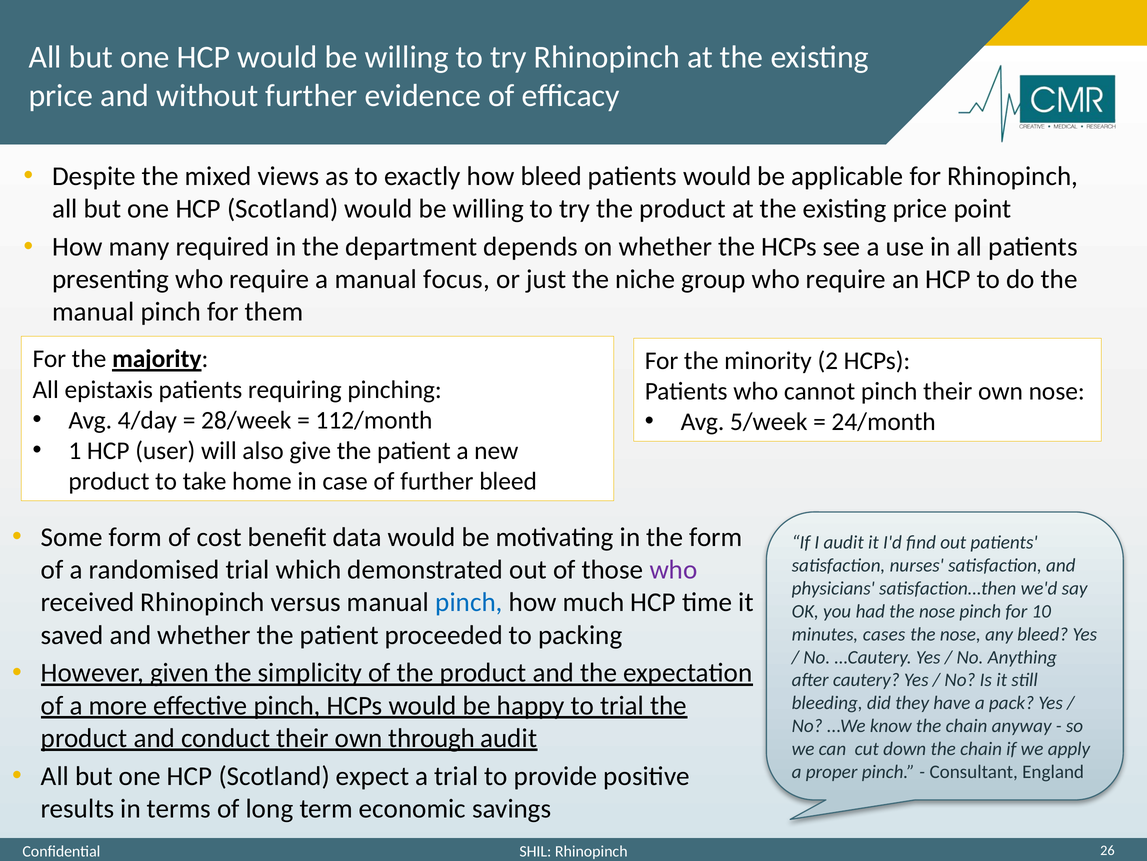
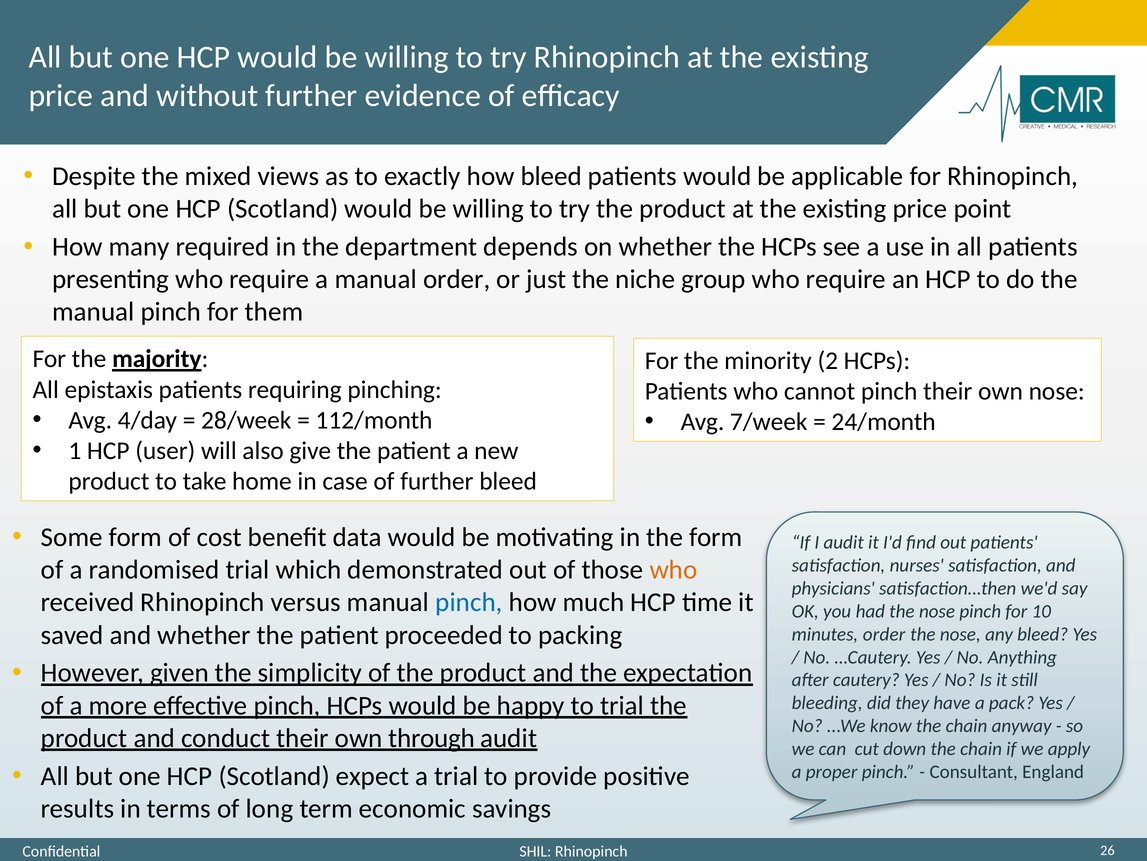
manual focus: focus -> order (457, 279)
5/week: 5/week -> 7/week (769, 422)
who colour: purple -> orange (674, 569)
minutes cases: cases -> order (884, 634)
